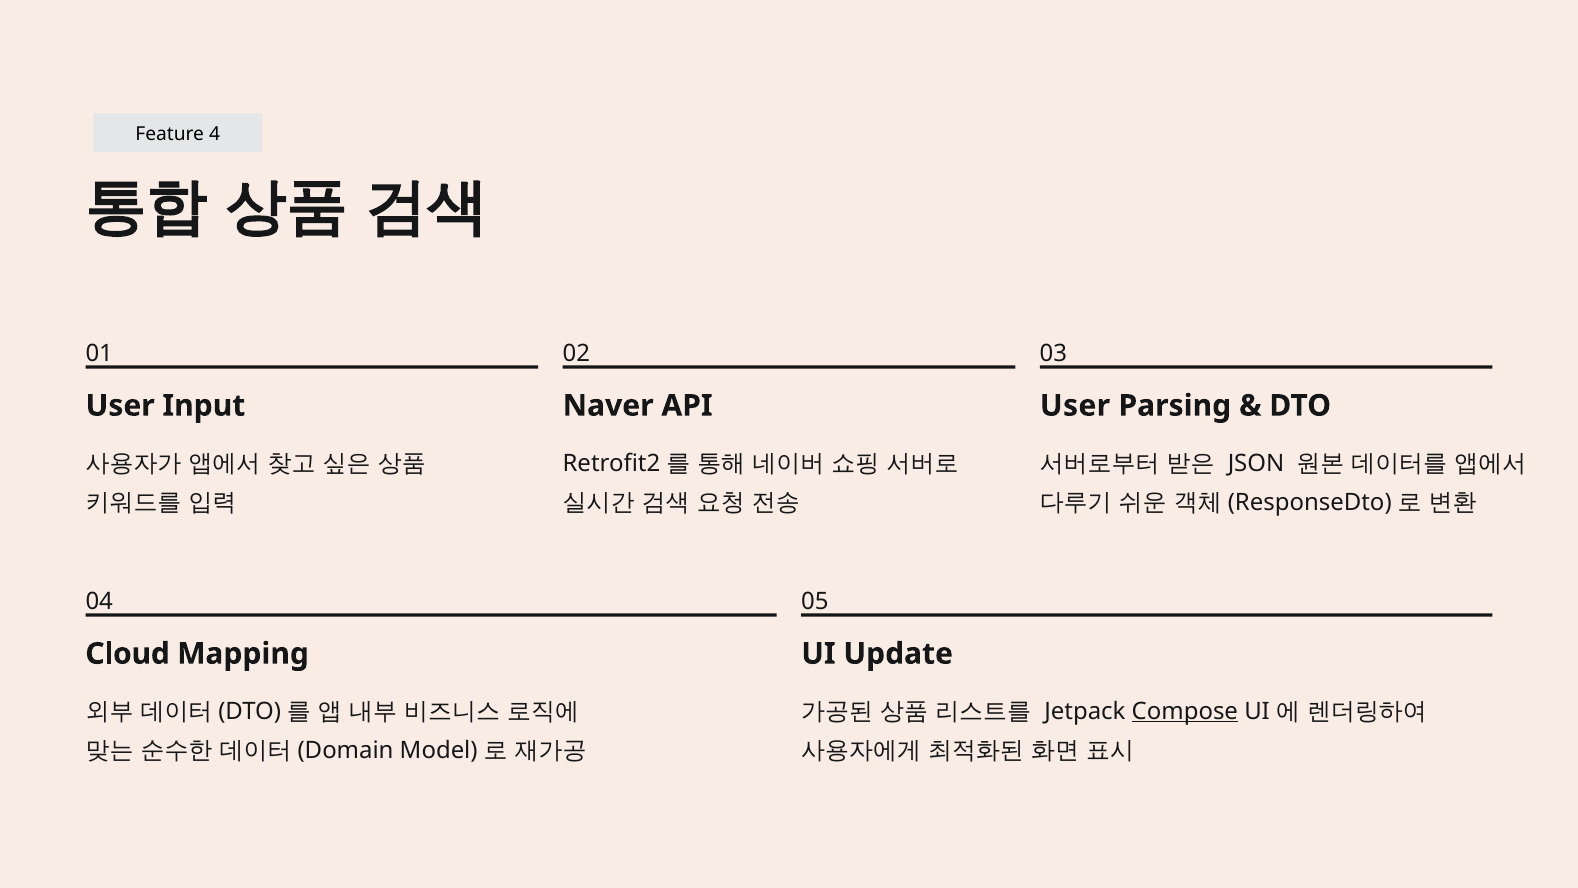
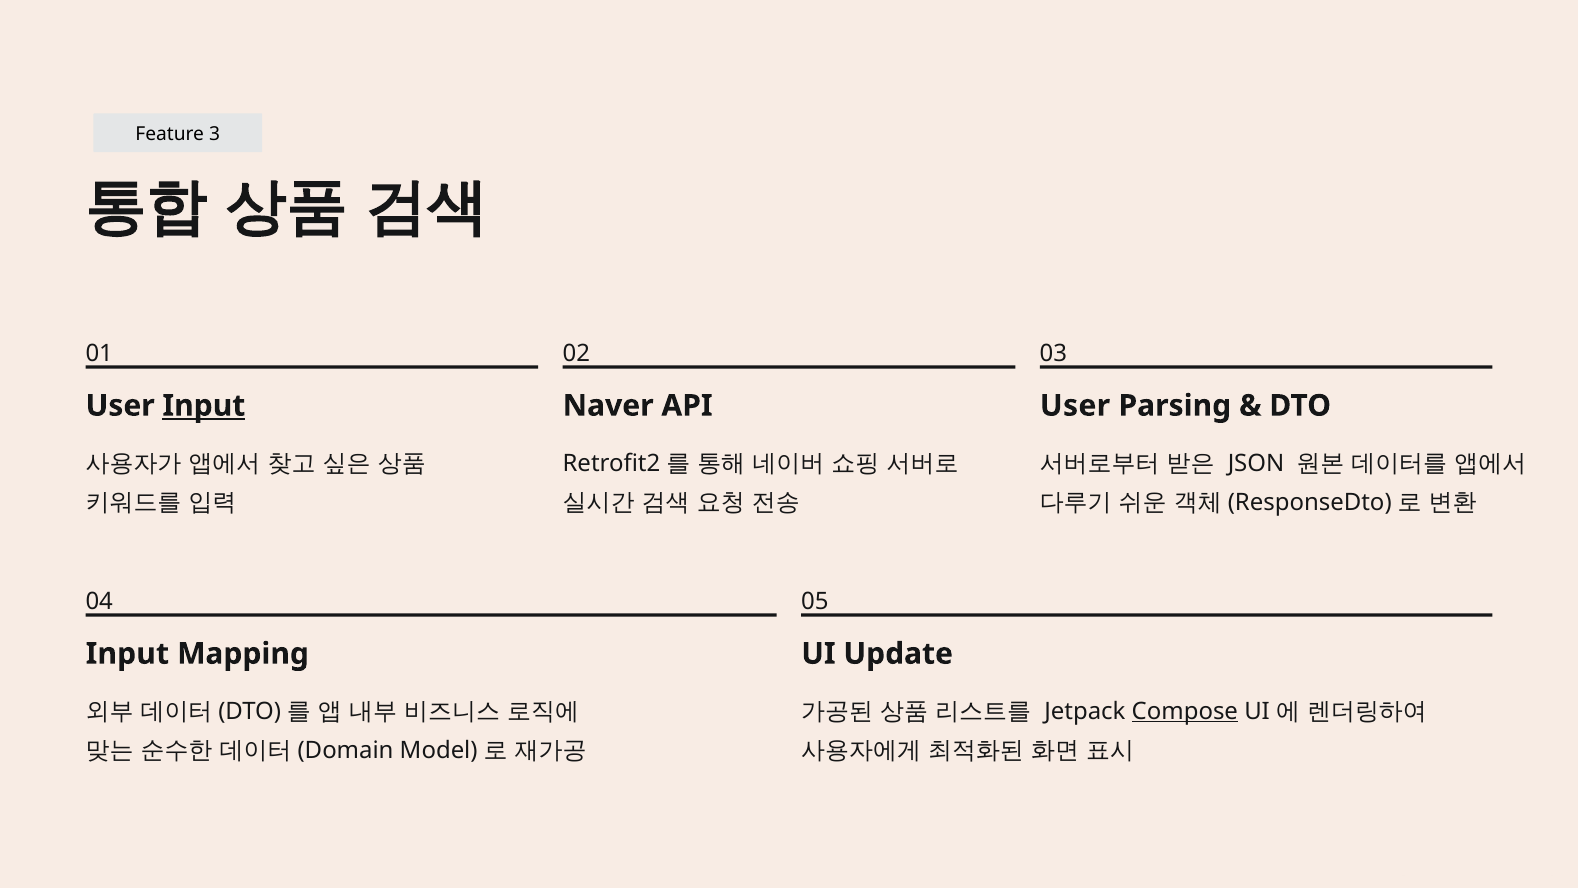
4: 4 -> 3 (215, 134)
Input underline: none -> present (204, 406)
Cloud: Cloud -> Input (127, 654)
